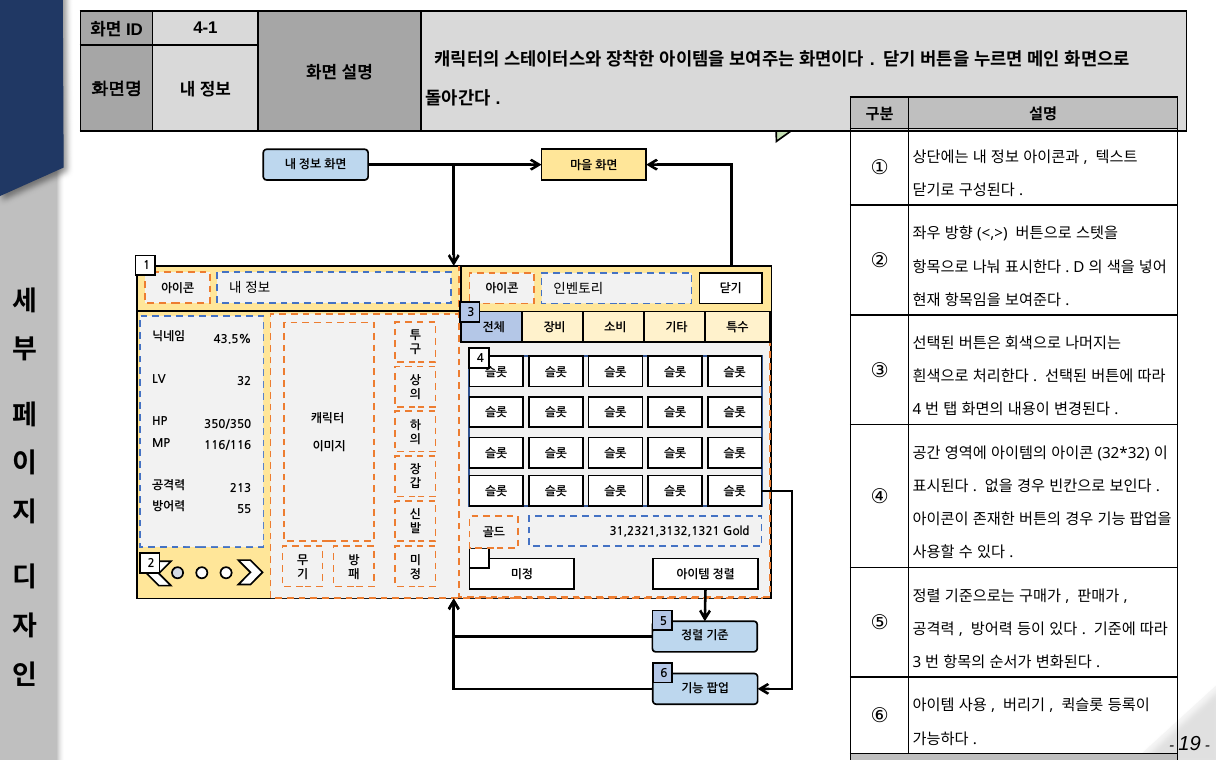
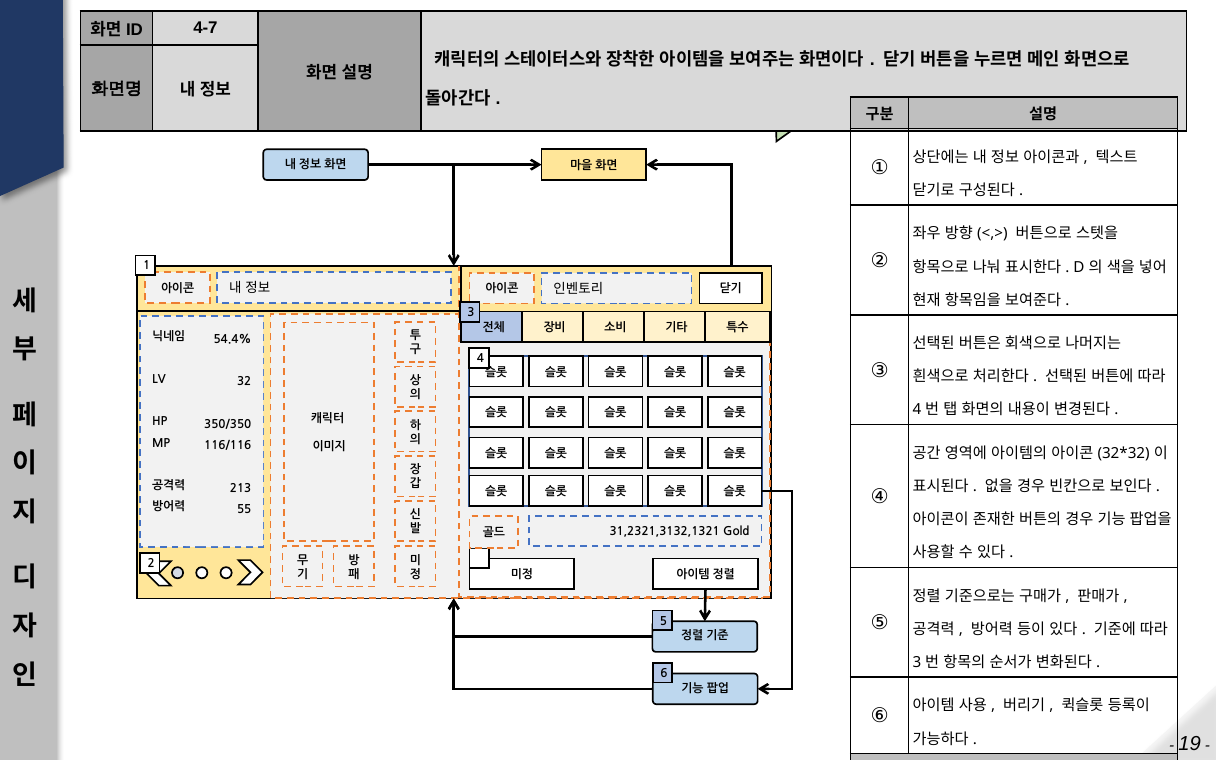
4-1: 4-1 -> 4-7 (205, 28)
43.5%: 43.5% -> 54.4% (232, 339)
